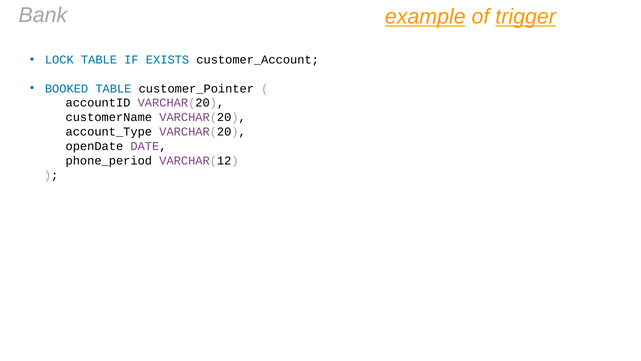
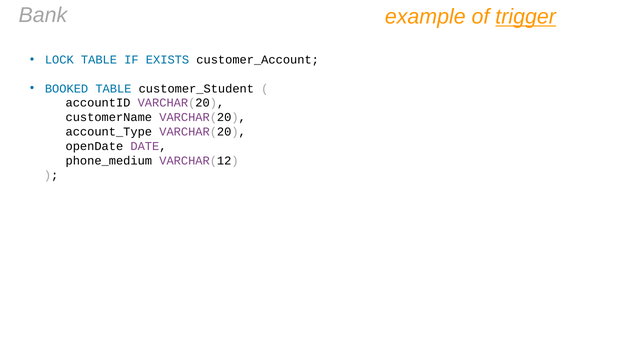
example underline: present -> none (425, 17)
customer_Pointer: customer_Pointer -> customer_Student (196, 88)
phone_period: phone_period -> phone_medium (109, 161)
